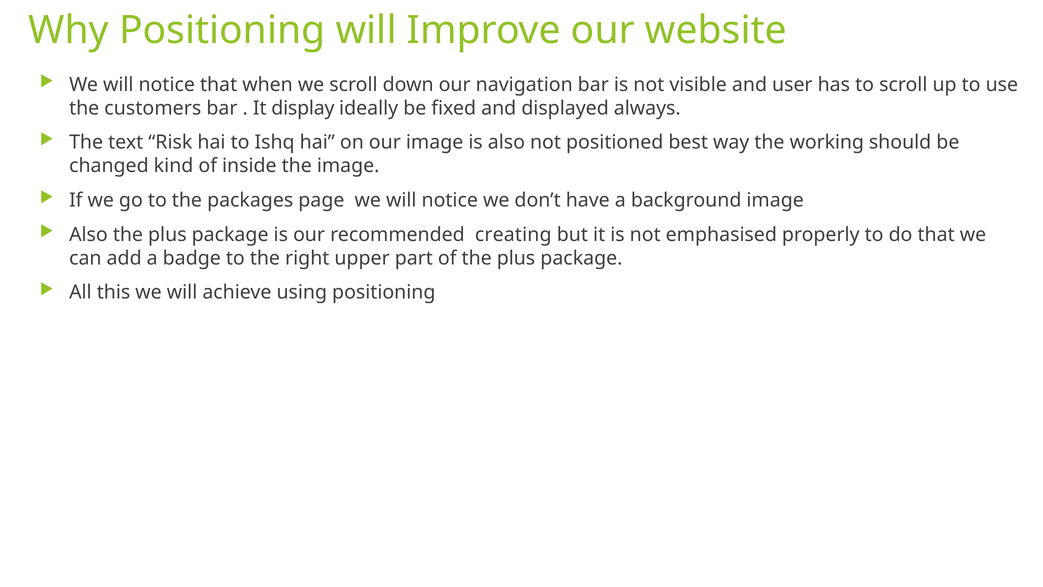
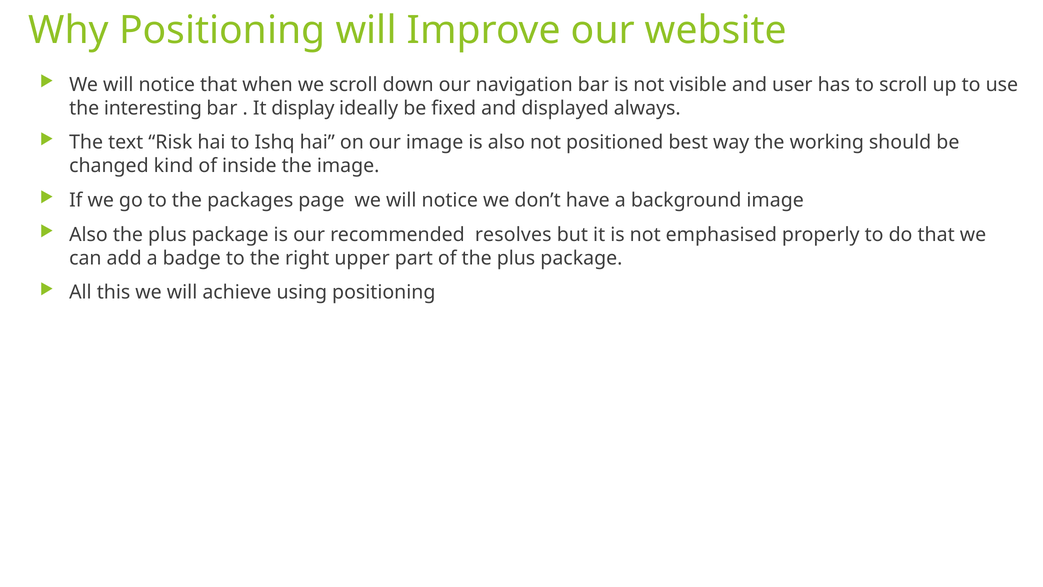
customers: customers -> interesting (153, 108)
creating: creating -> resolves (513, 235)
